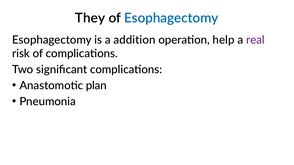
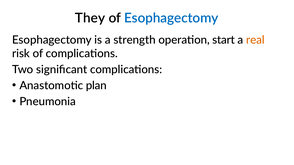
addition: addition -> strength (135, 40)
help: help -> start (224, 40)
real colour: purple -> orange (255, 40)
